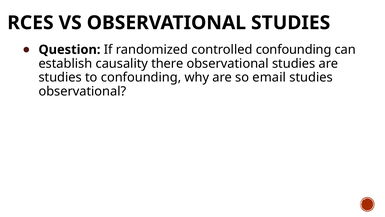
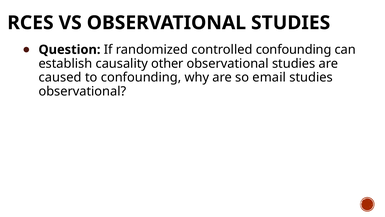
there: there -> other (167, 63)
studies: studies -> caused (60, 77)
